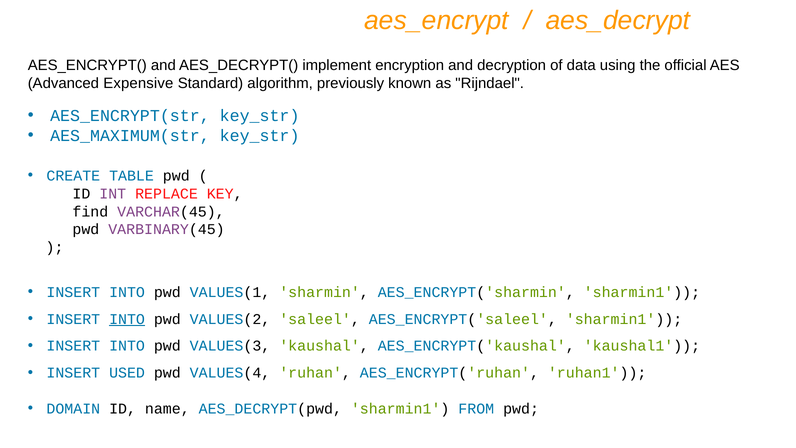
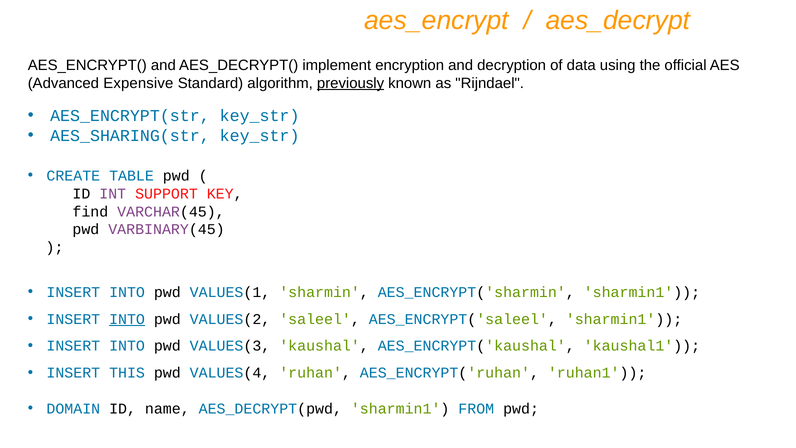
previously underline: none -> present (351, 83)
AES_MAXIMUM(str: AES_MAXIMUM(str -> AES_SHARING(str (130, 136)
REPLACE: REPLACE -> SUPPORT (166, 194)
USED: USED -> THIS (127, 373)
